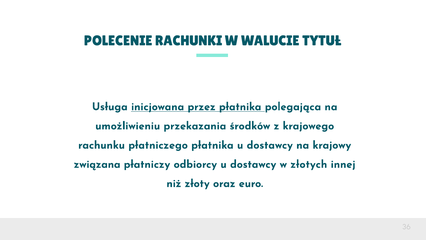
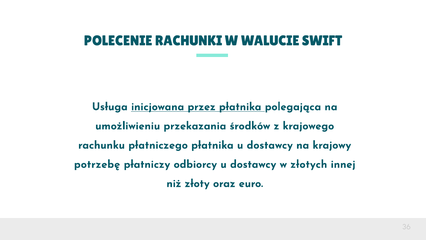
TYTUŁ: TYTUŁ -> SWIFT (322, 41)
związana: związana -> potrzebę (97, 164)
